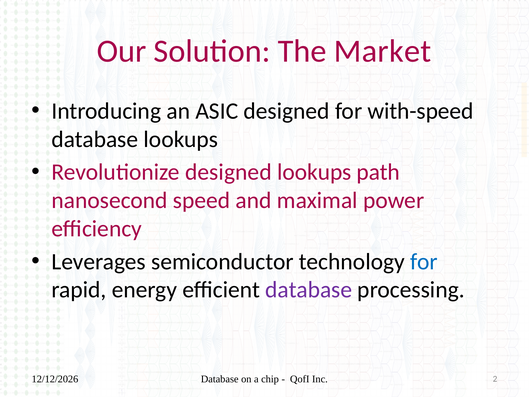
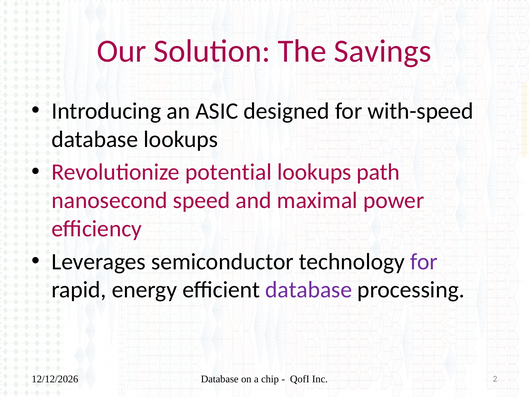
Market: Market -> Savings (383, 51)
Revolutionize designed: designed -> potential (228, 172)
for colour: blue -> purple (424, 261)
